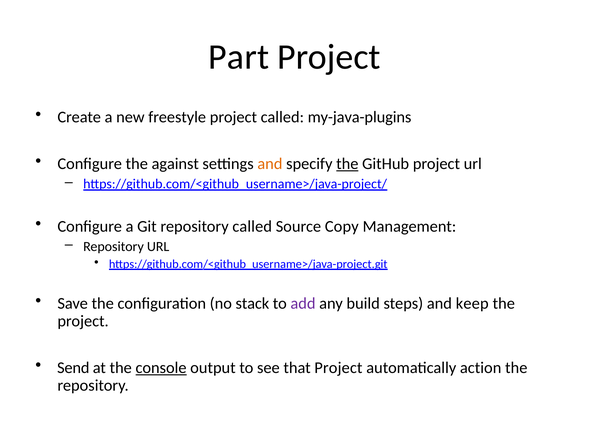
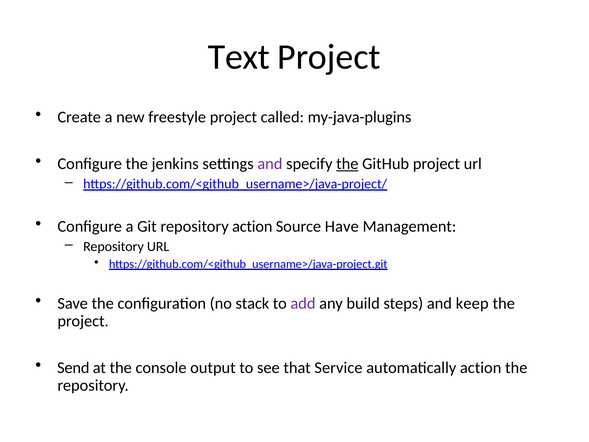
Part: Part -> Text (239, 57)
against: against -> jenkins (175, 164)
and colour: orange -> purple (270, 164)
repository called: called -> action (252, 226)
Copy: Copy -> Have (342, 226)
console underline: present -> none (161, 368)
that Project: Project -> Service (338, 368)
